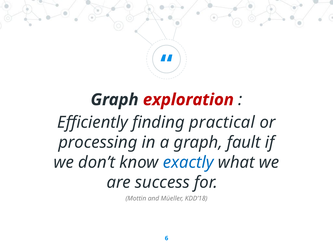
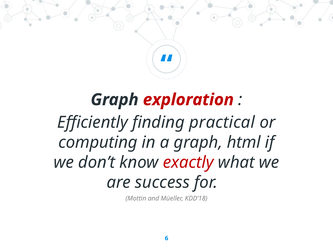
processing: processing -> computing (98, 142)
fault: fault -> html (244, 142)
exactly colour: blue -> red (188, 162)
